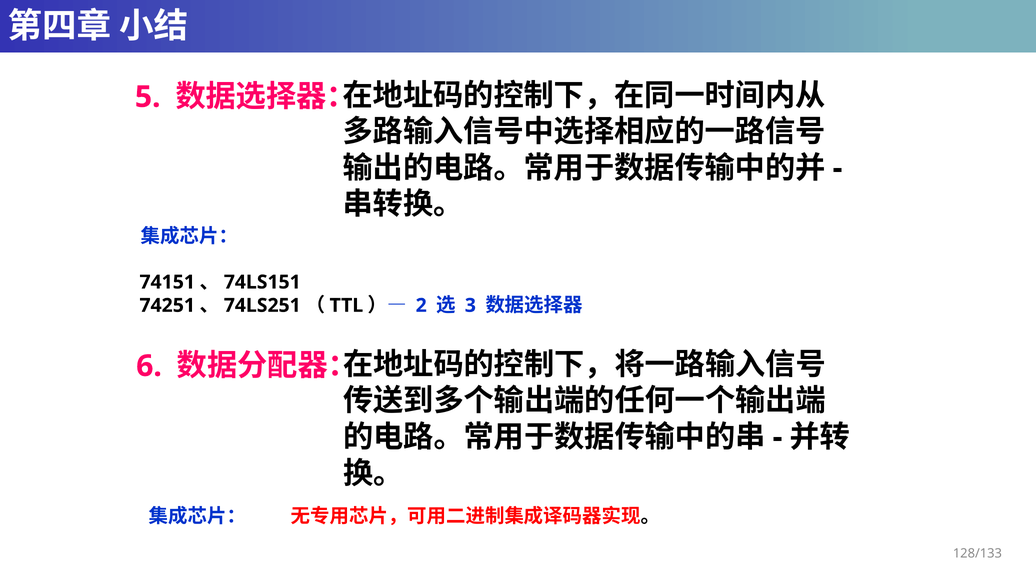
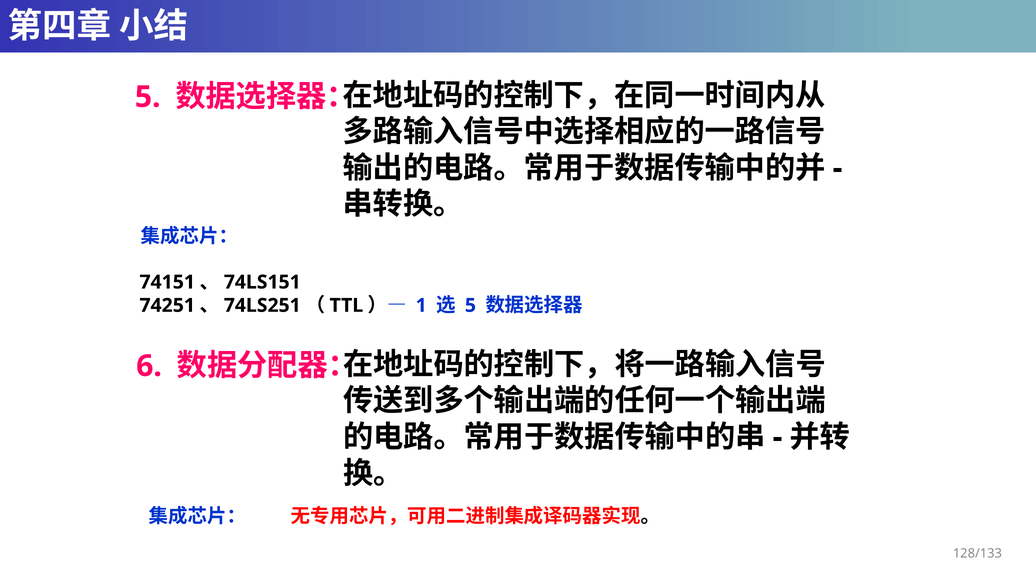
2: 2 -> 1 (421, 305)
3: 3 -> 5 (470, 305)
